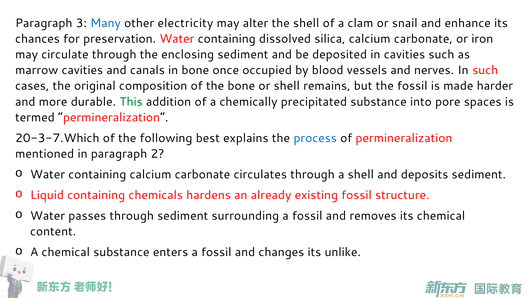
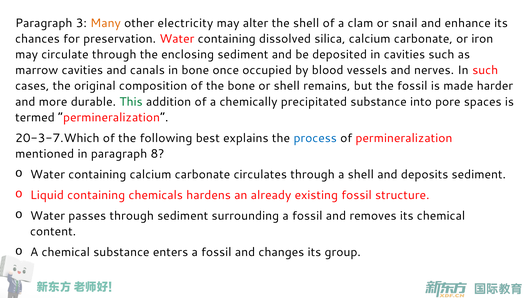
Many colour: blue -> orange (105, 23)
2: 2 -> 8 (157, 154)
unlike: unlike -> group (343, 252)
